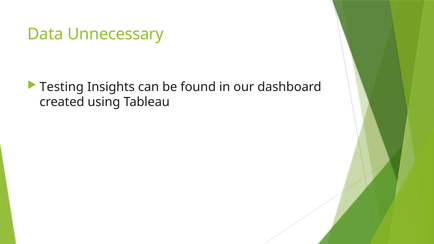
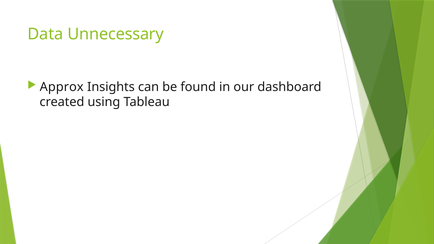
Testing: Testing -> Approx (62, 87)
